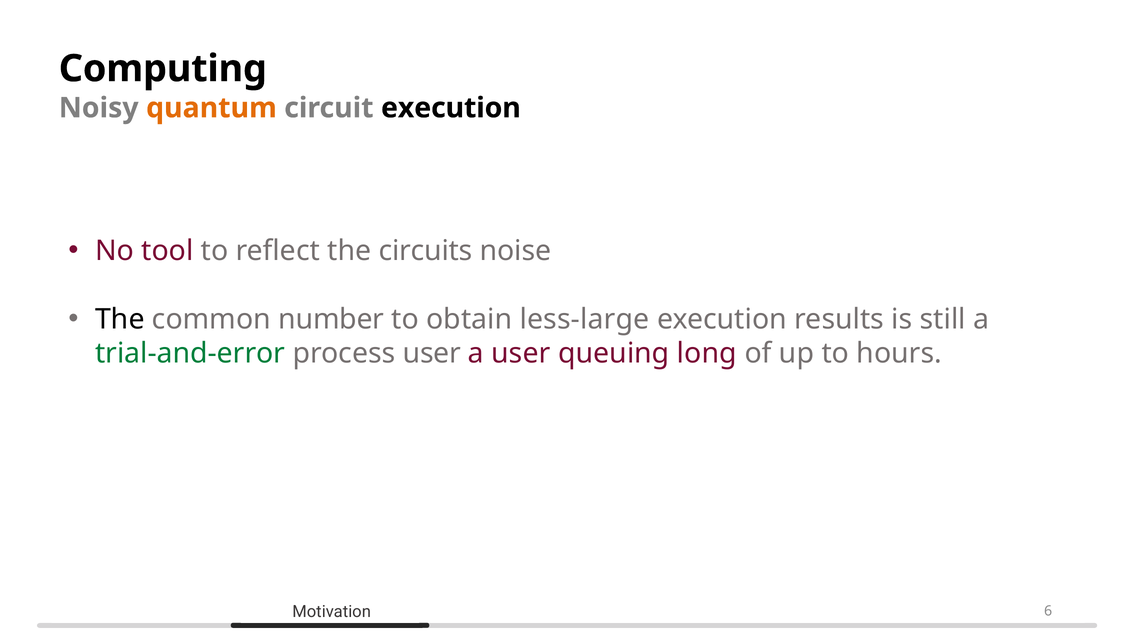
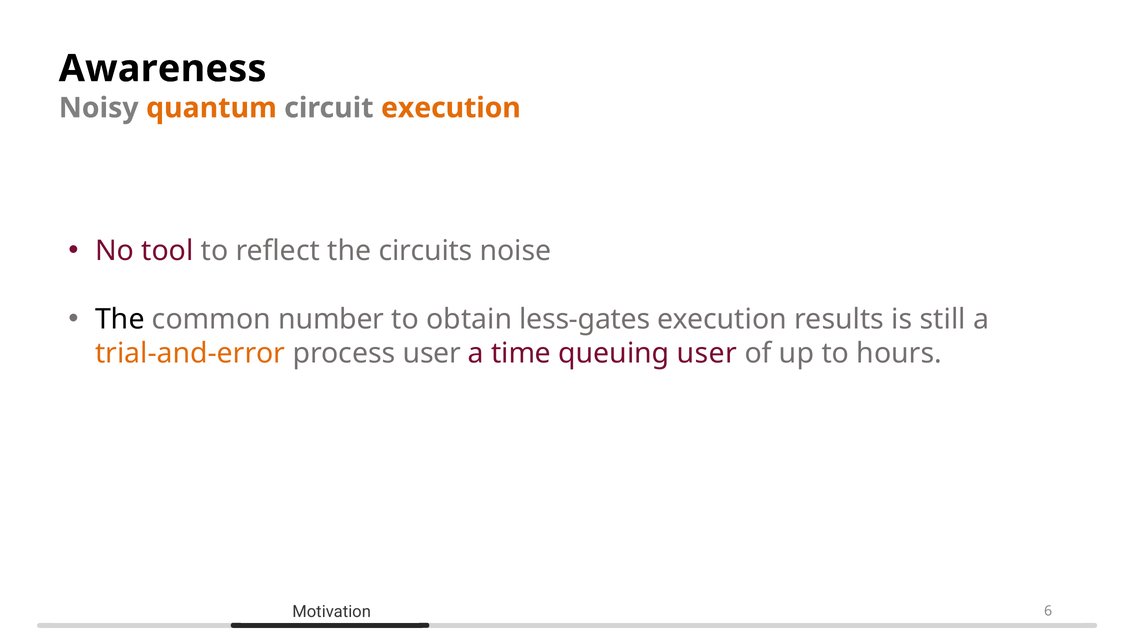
Computing: Computing -> Awareness (163, 69)
execution colour: black -> orange (451, 108)
less-large: less-large -> less-gates (585, 319)
trial-and-error colour: green -> orange (190, 353)
a user: user -> time (521, 353)
queuing long: long -> user (707, 353)
